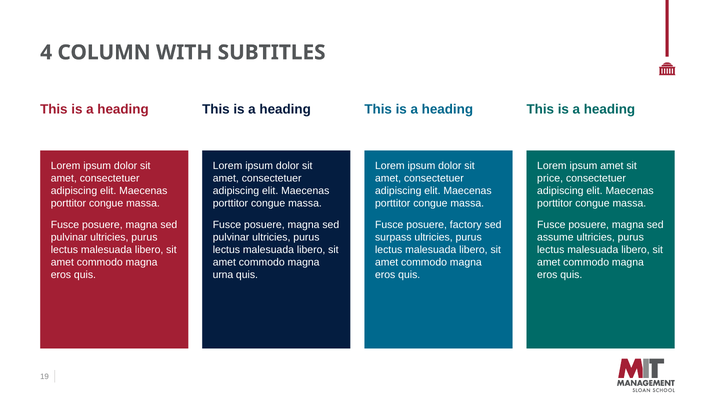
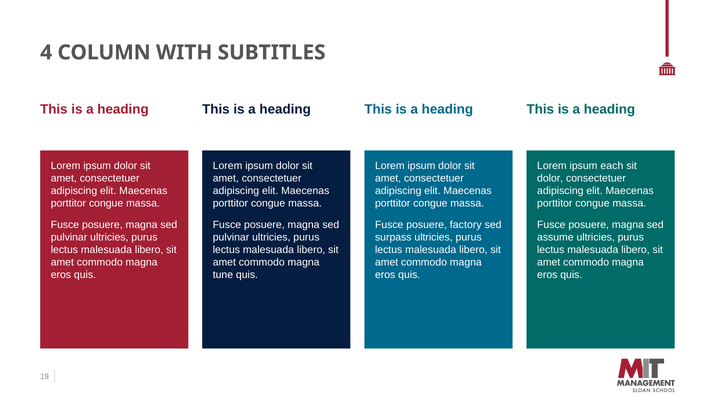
ipsum amet: amet -> each (612, 166)
price: price -> dolor (550, 178)
urna: urna -> tune (223, 275)
